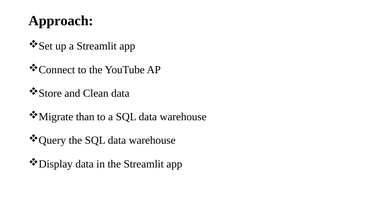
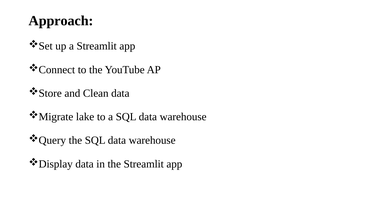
than: than -> lake (85, 117)
